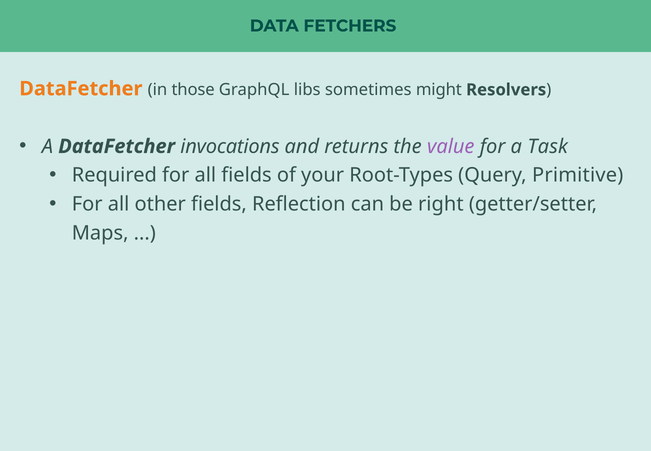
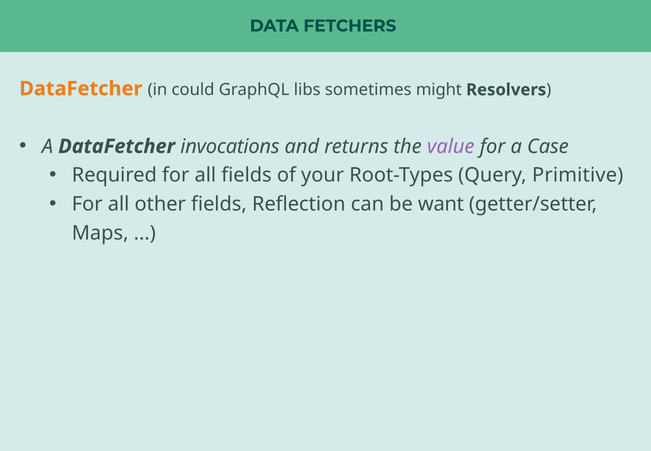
those: those -> could (193, 90)
Task: Task -> Case (548, 146)
right: right -> want (441, 204)
